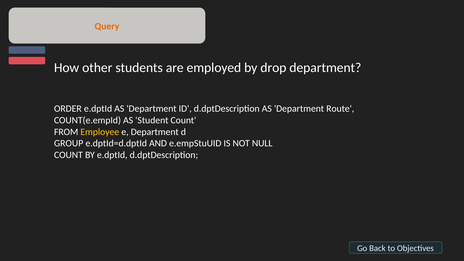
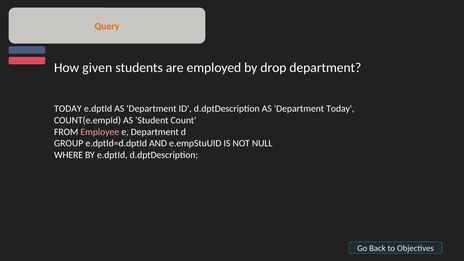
other: other -> given (97, 68)
ORDER: ORDER -> TODAY (68, 109)
AS Department Route: Route -> Today (340, 109)
Employee colour: yellow -> pink (100, 132)
COUNT: COUNT -> WHERE (68, 155)
